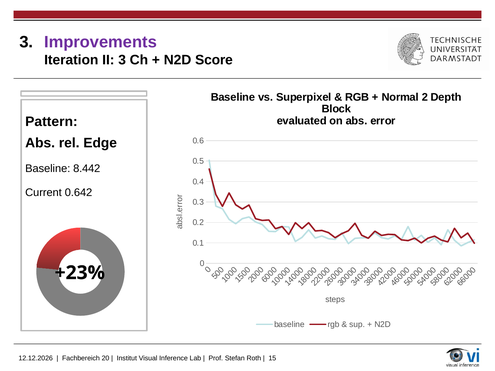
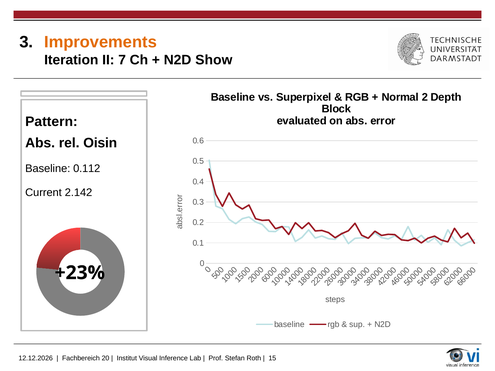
Improvements colour: purple -> orange (101, 42)
II 3: 3 -> 7 (122, 60)
Score: Score -> Show (214, 60)
Edge: Edge -> Oisin (100, 143)
8.442: 8.442 -> 0.112 (87, 169)
0.642: 0.642 -> 2.142 (79, 193)
